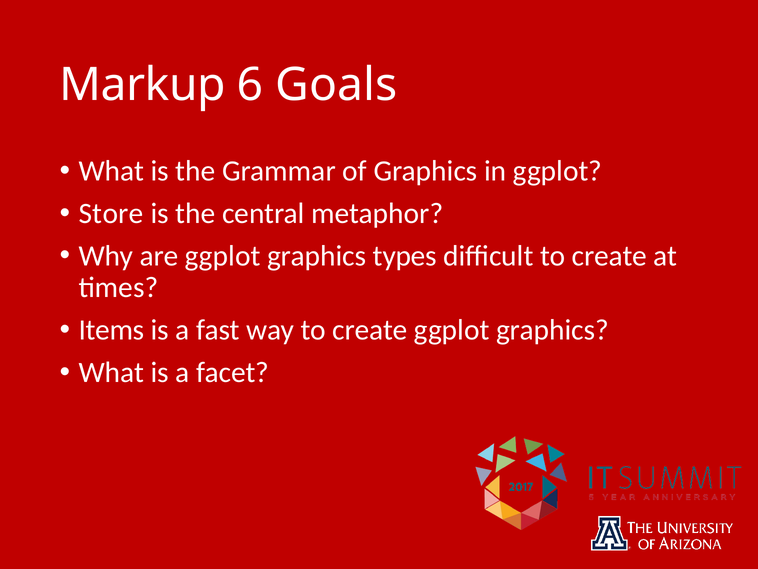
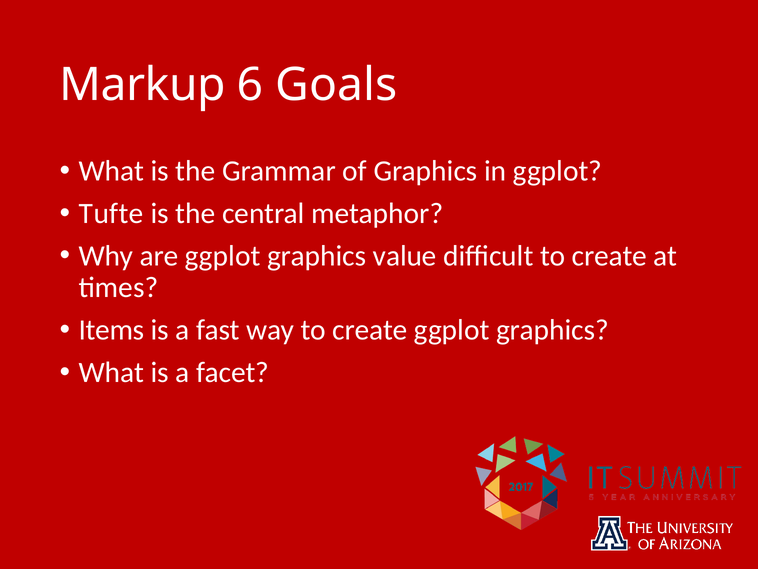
Store: Store -> Tufte (111, 213)
types: types -> value (405, 256)
